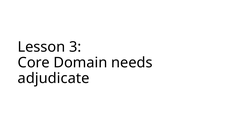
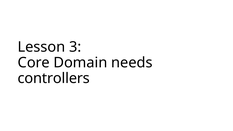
adjudicate: adjudicate -> controllers (54, 78)
